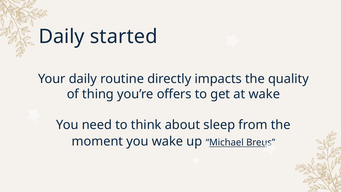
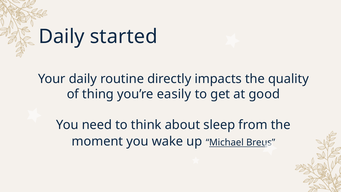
offers: offers -> easily (174, 94)
at wake: wake -> good (264, 94)
